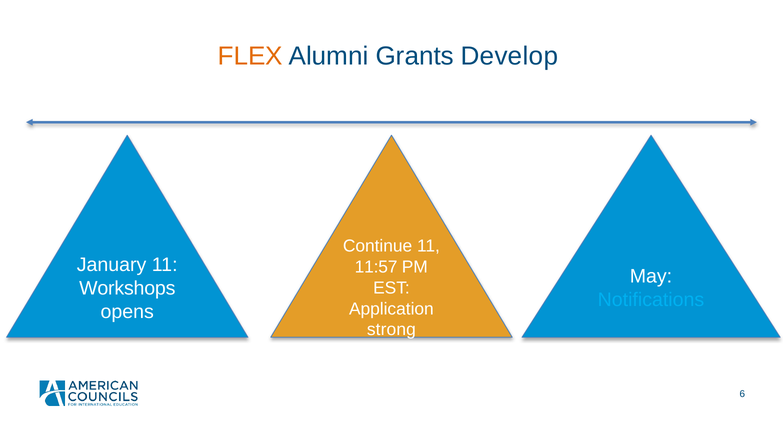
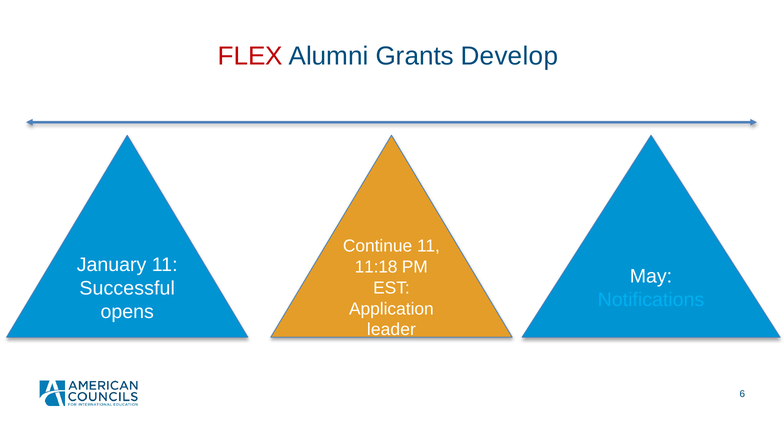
FLEX colour: orange -> red (250, 56)
11:57: 11:57 -> 11:18 (376, 267)
Workshops: Workshops -> Successful (127, 288)
strong: strong -> leader (391, 330)
